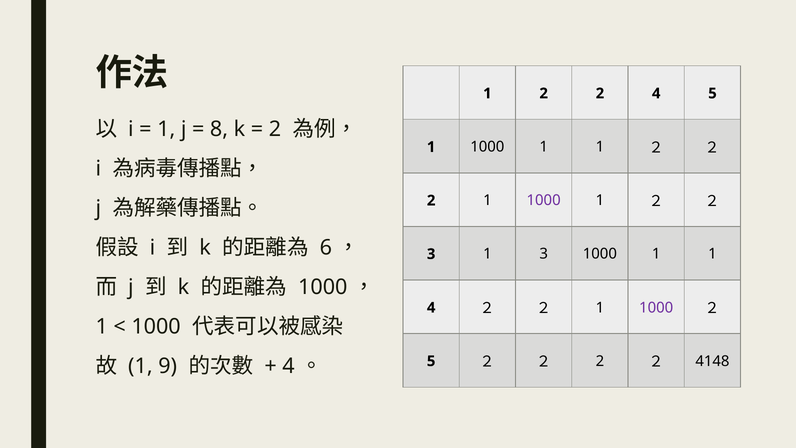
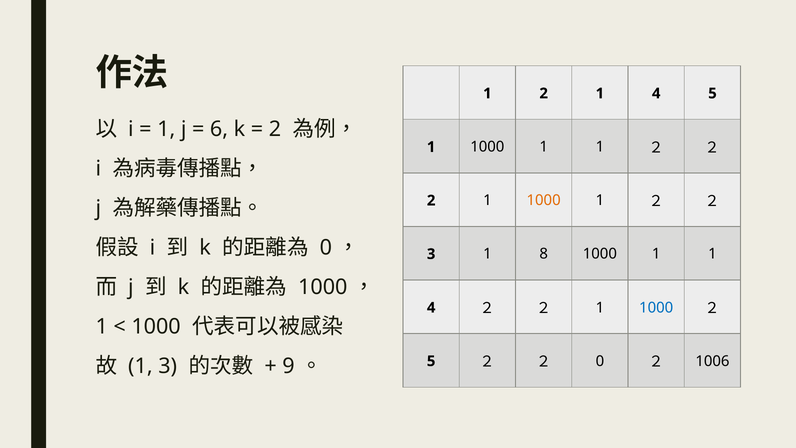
1 2 2: 2 -> 1 (600, 93)
8: 8 -> 6 (219, 129)
1000 colour: purple -> orange (544, 200)
6: 6 -> 0 (326, 248)
1 3: 3 -> 8 (544, 254)
1000 colour: purple -> blue (656, 307)
1 9: 9 -> 3 (168, 366)
4: 4 -> 9 (288, 366)
5 ２ ２ 2: 2 -> 0 (600, 361)
4148: 4148 -> 1006 (712, 361)
